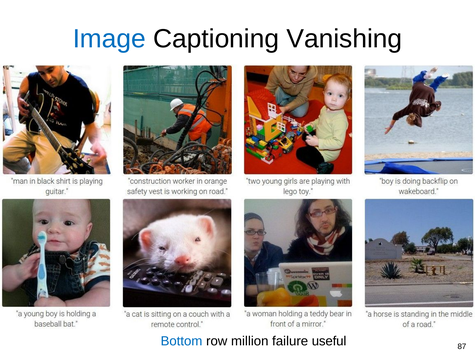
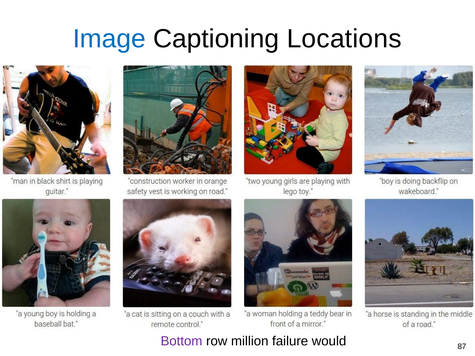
Vanishing: Vanishing -> Locations (344, 39)
Bottom colour: blue -> purple (181, 342)
useful: useful -> would (329, 342)
